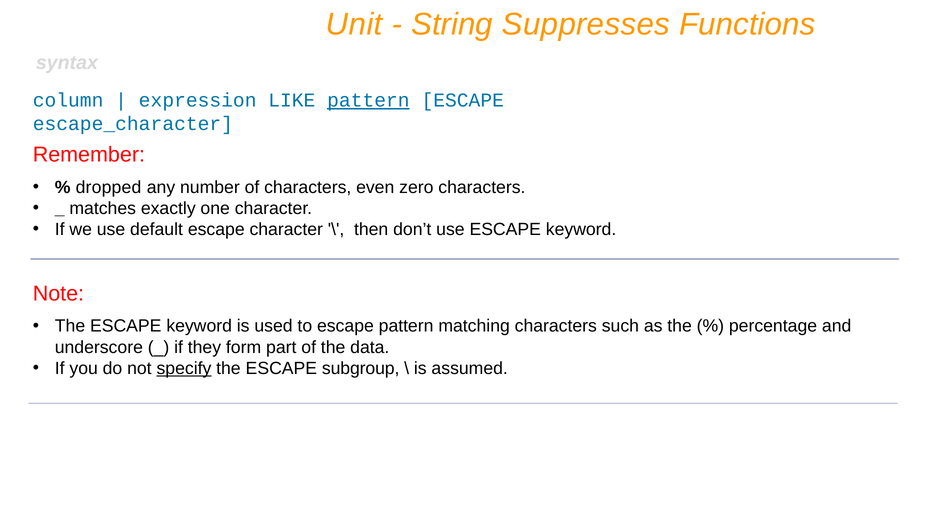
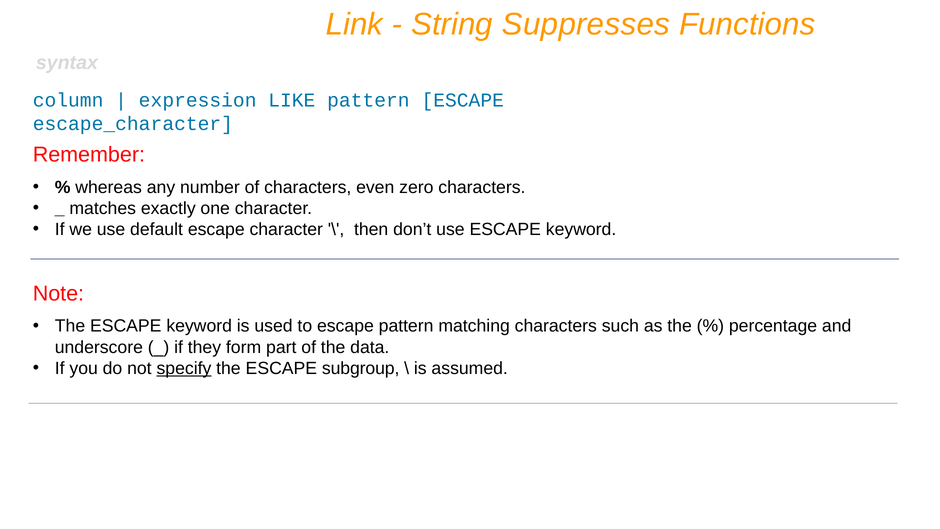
Unit: Unit -> Link (354, 24)
pattern underline: present -> none (368, 100)
dropped: dropped -> whereas (109, 187)
